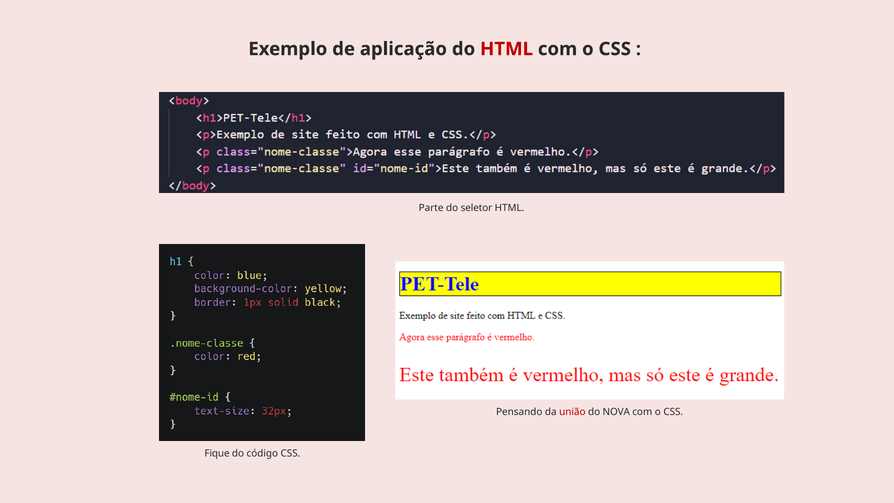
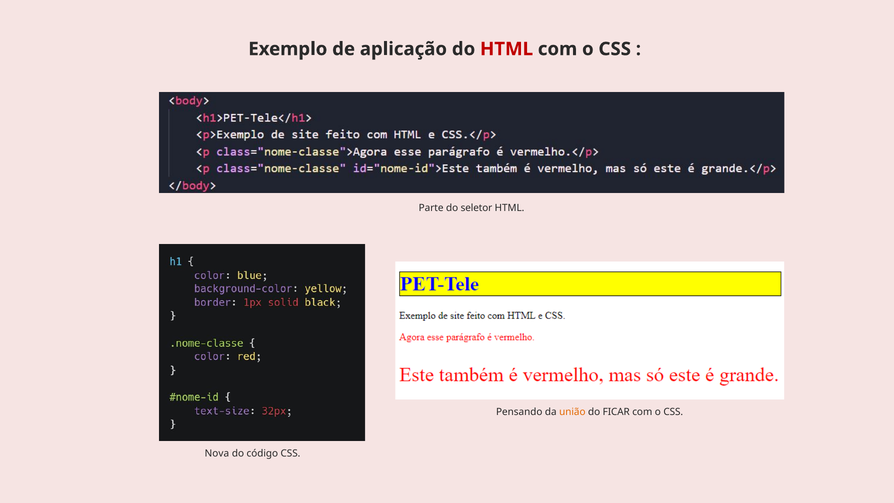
união colour: red -> orange (572, 412)
NOVA: NOVA -> FICAR (616, 412)
Fique: Fique -> Nova (217, 454)
